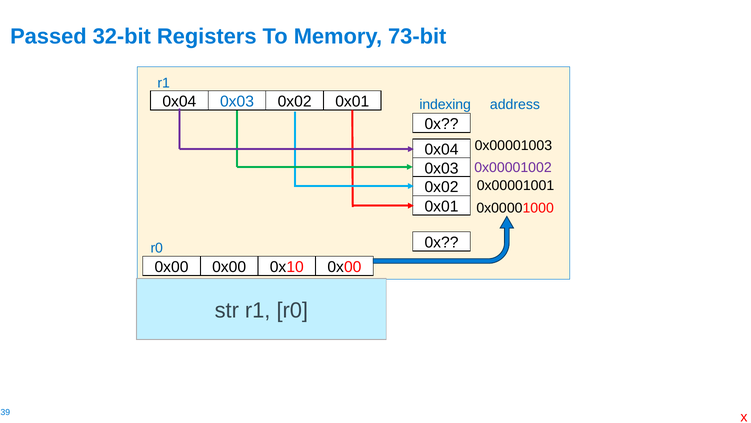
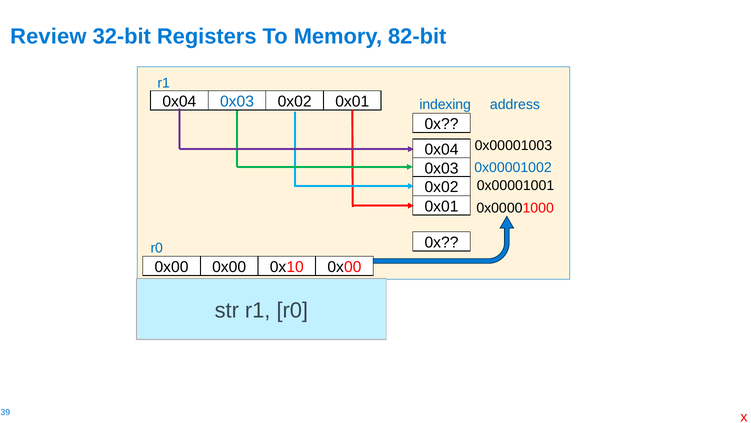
Passed: Passed -> Review (48, 37)
73-bit: 73-bit -> 82-bit (417, 37)
0x00001002 colour: purple -> blue (513, 168)
